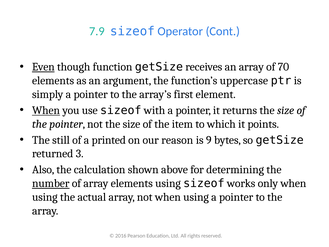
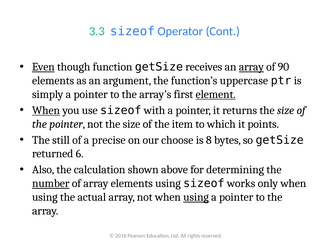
7.9: 7.9 -> 3.3 (97, 31)
array underline: none -> present (251, 67)
70: 70 -> 90 (283, 67)
element underline: none -> present (216, 94)
printed: printed -> precise (109, 140)
reason: reason -> choose (177, 140)
9: 9 -> 8 (209, 140)
3: 3 -> 6 (80, 154)
using underline: none -> present (196, 197)
